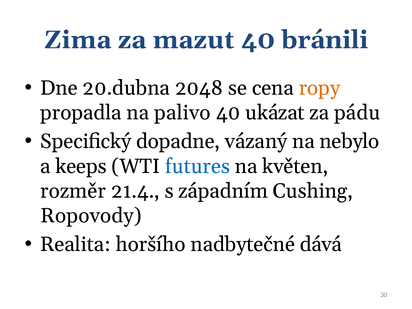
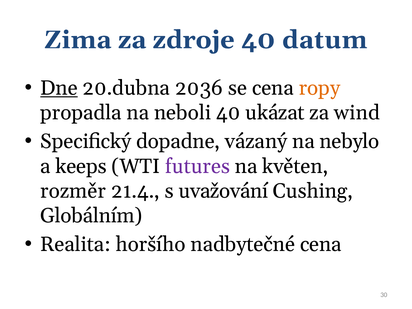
mazut: mazut -> zdroje (194, 40)
bránili: bránili -> datum (325, 40)
Dne underline: none -> present (59, 88)
2048: 2048 -> 2036 (199, 88)
palivo: palivo -> neboli (183, 113)
pádu: pádu -> wind (357, 113)
futures colour: blue -> purple (198, 166)
západním: západním -> uvažování (223, 191)
Ropovody: Ropovody -> Globálním (91, 216)
nadbytečné dává: dává -> cena (321, 245)
